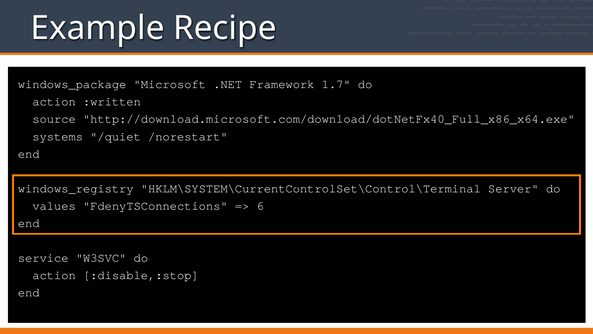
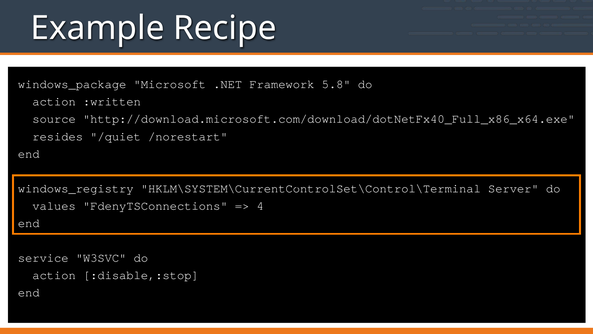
1.7: 1.7 -> 5.8 (336, 84)
systems: systems -> resides (58, 136)
6: 6 -> 4 (260, 206)
